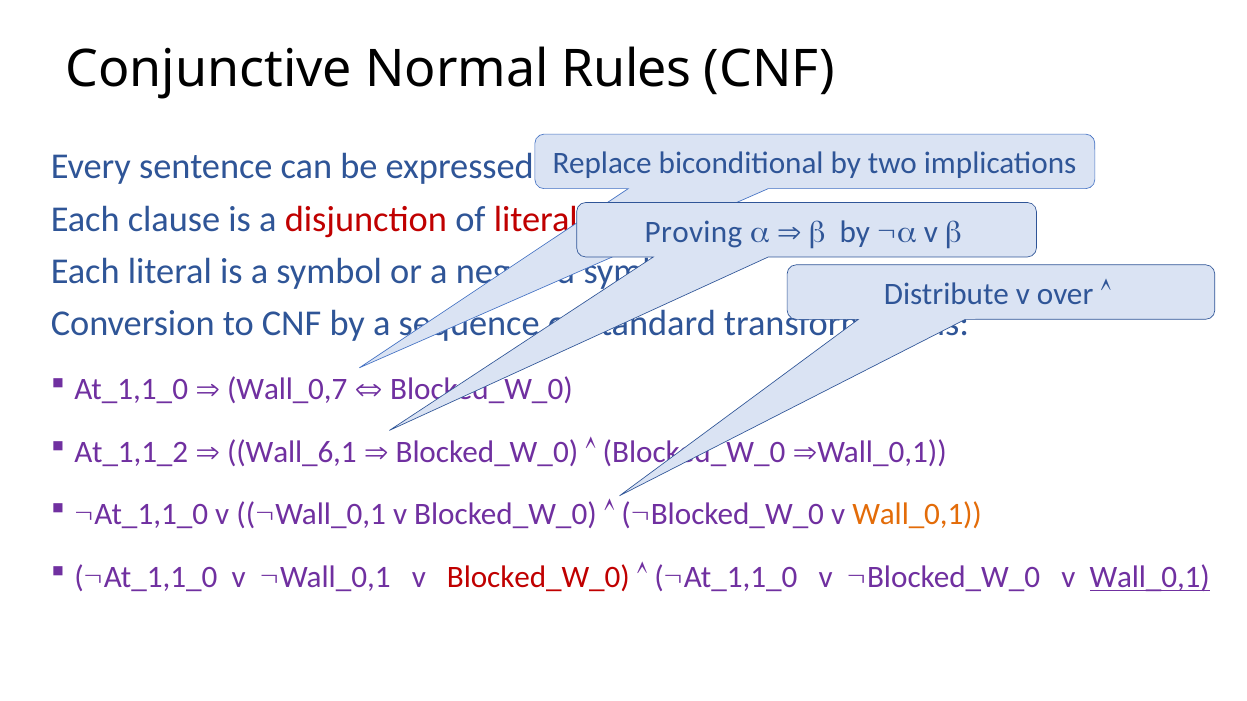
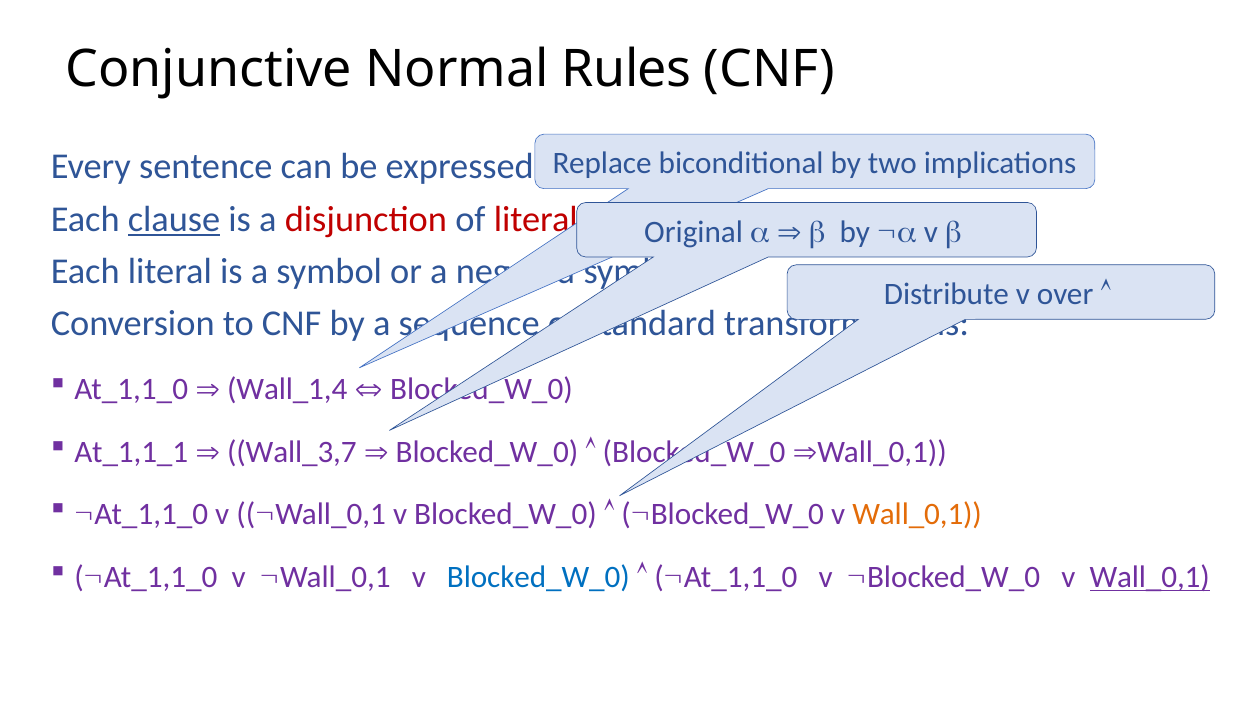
clause underline: none -> present (174, 219)
Proving: Proving -> Original (694, 232)
Wall_0,7: Wall_0,7 -> Wall_1,4 (287, 390)
At_1,1_2: At_1,1_2 -> At_1,1_1 (131, 452)
Wall_6,1: Wall_6,1 -> Wall_3,7 (292, 452)
Blocked_W_0 colour: red -> blue (538, 578)
